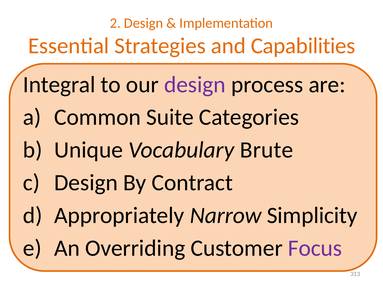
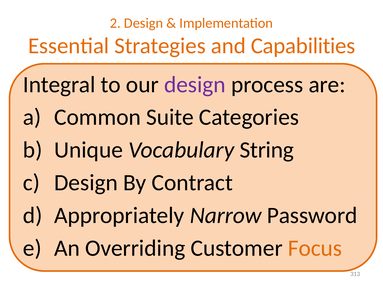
Brute: Brute -> String (267, 150)
Simplicity: Simplicity -> Password (312, 216)
Focus colour: purple -> orange (315, 248)
